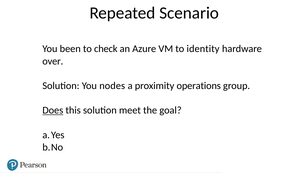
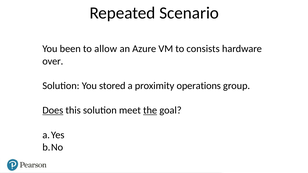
check: check -> allow (106, 49)
identity: identity -> consists (203, 49)
nodes: nodes -> stored (112, 86)
the underline: none -> present (150, 110)
